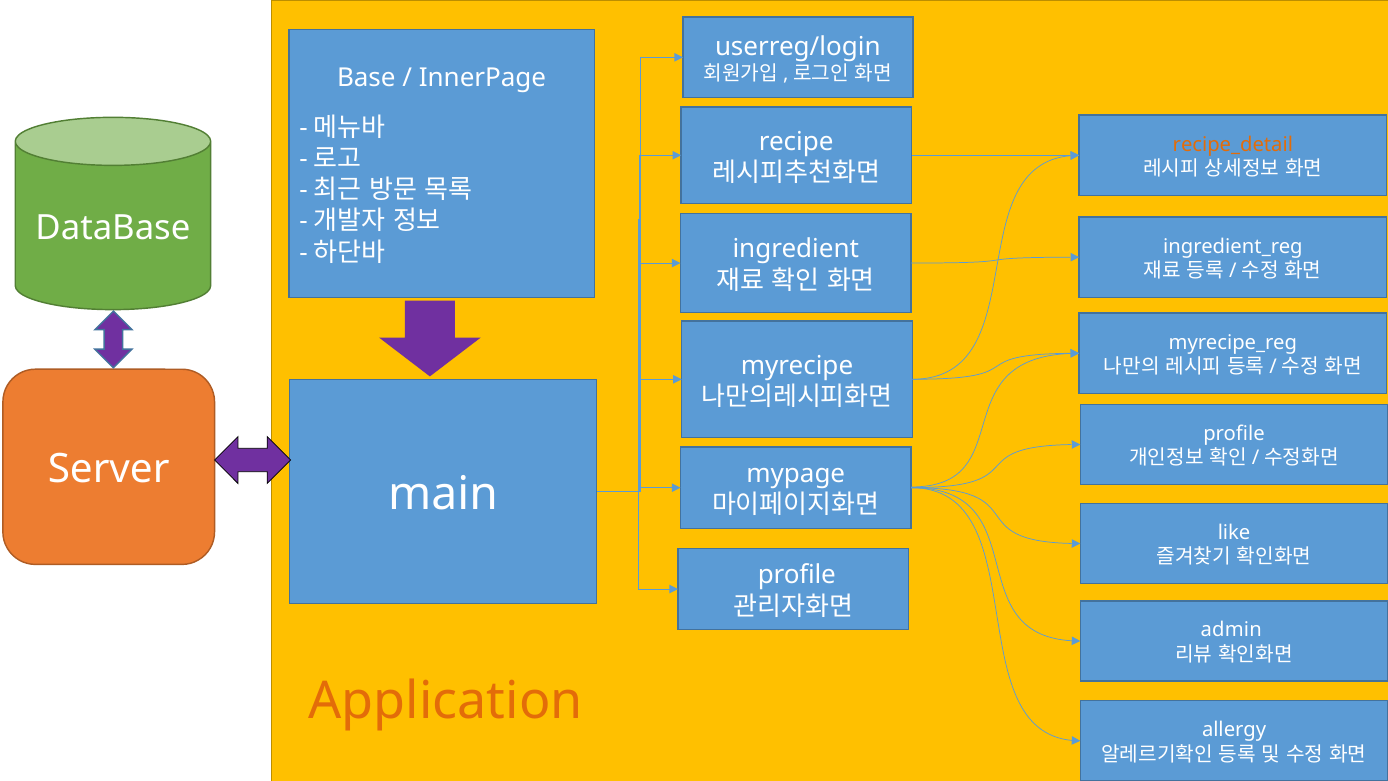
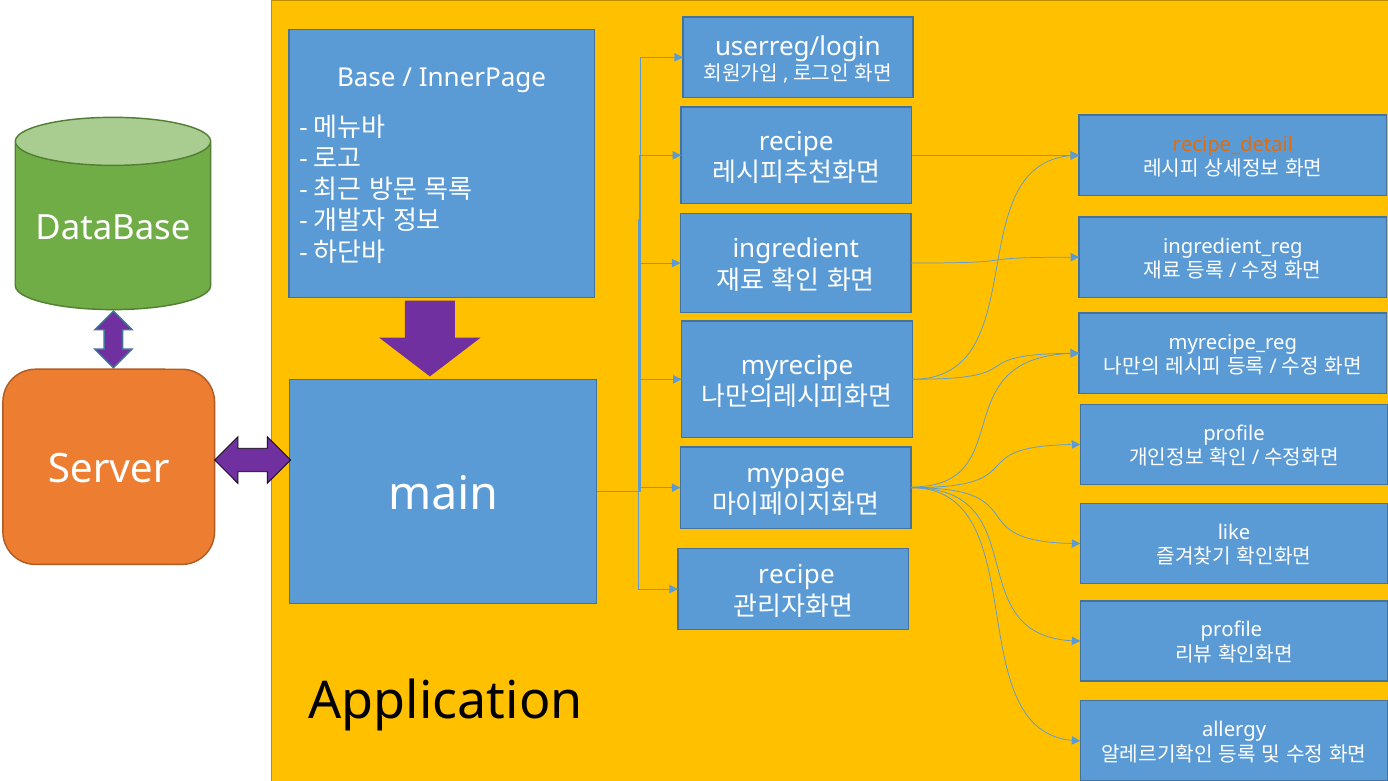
profile: profile -> recipe (797, 575)
admin: admin -> profile (1231, 630)
Application colour: orange -> black (446, 701)
